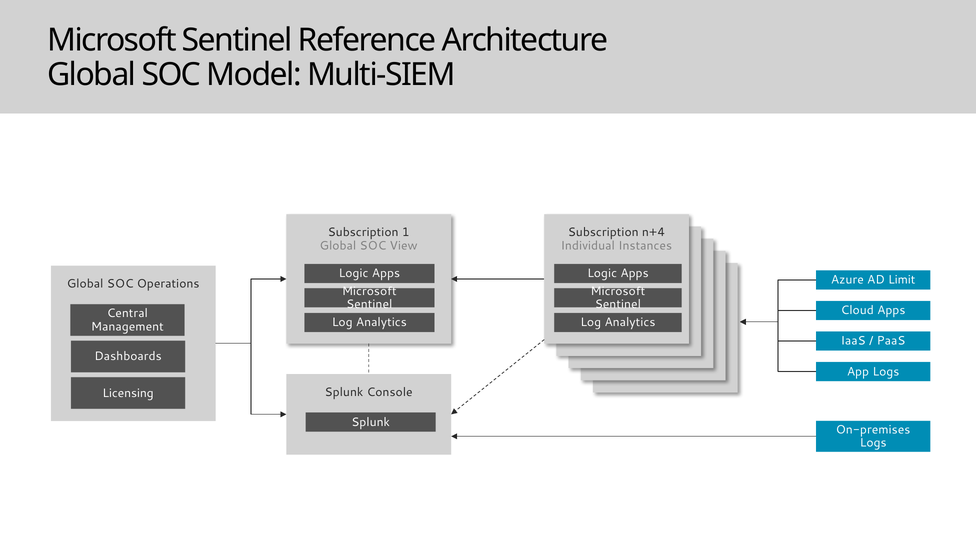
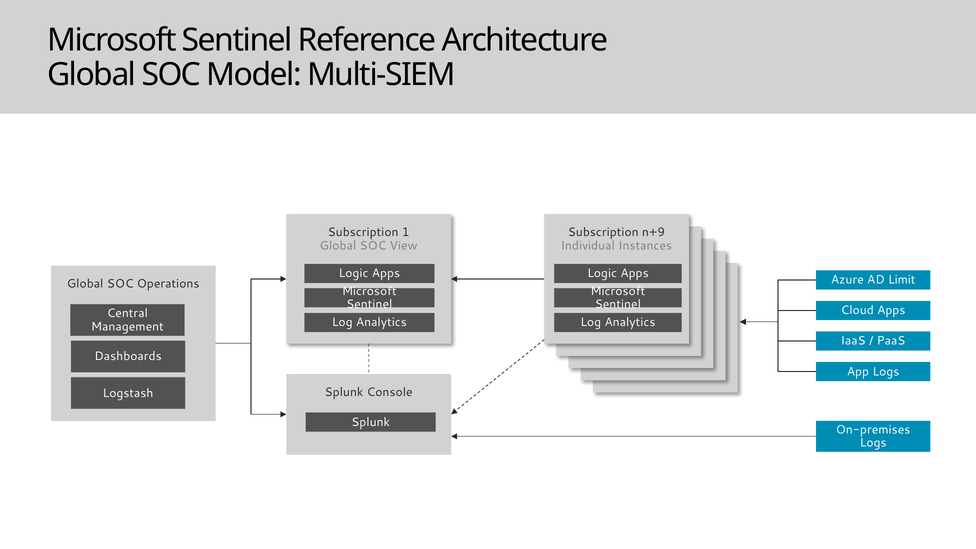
n+4: n+4 -> n+9 (653, 232)
Licensing: Licensing -> Logstash (128, 393)
